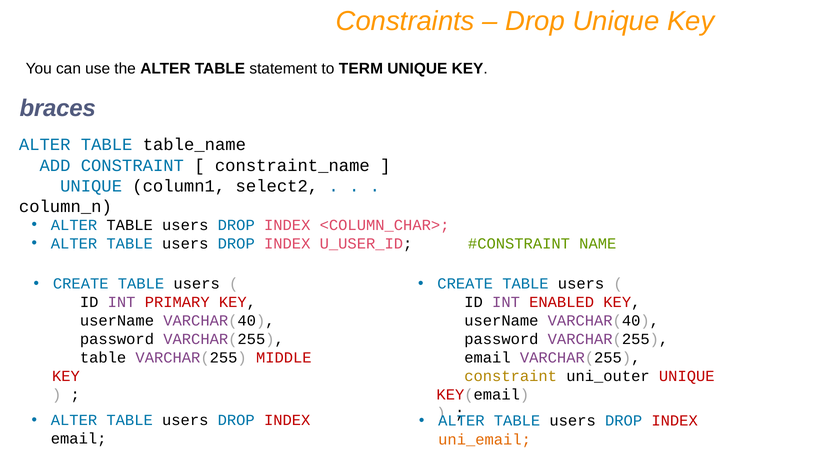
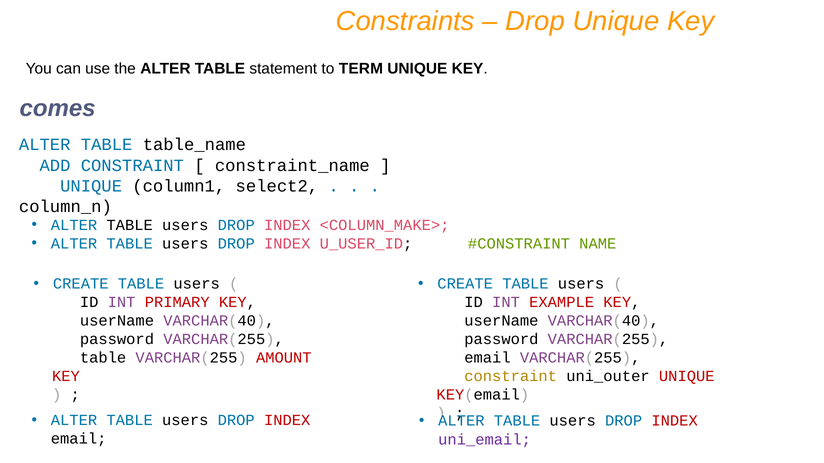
braces: braces -> comes (58, 108)
<COLUMN_CHAR>: <COLUMN_CHAR> -> <COLUMN_MAKE> (385, 225)
ENABLED: ENABLED -> EXAMPLE (562, 303)
MIDDLE: MIDDLE -> AMOUNT (284, 358)
uni_email colour: orange -> purple (485, 440)
